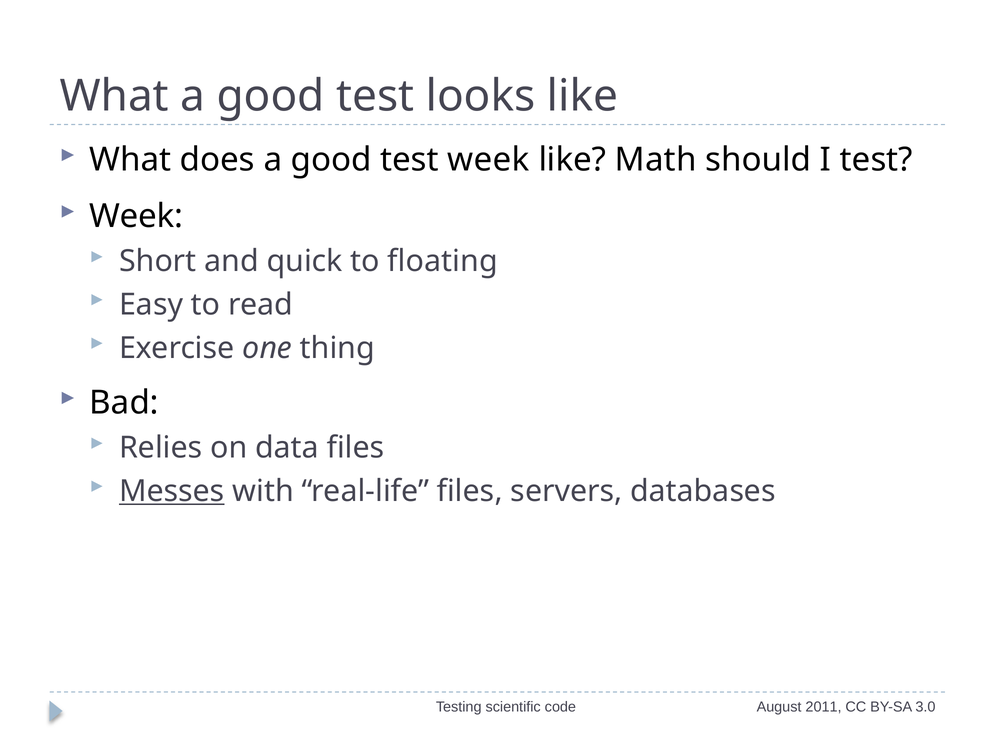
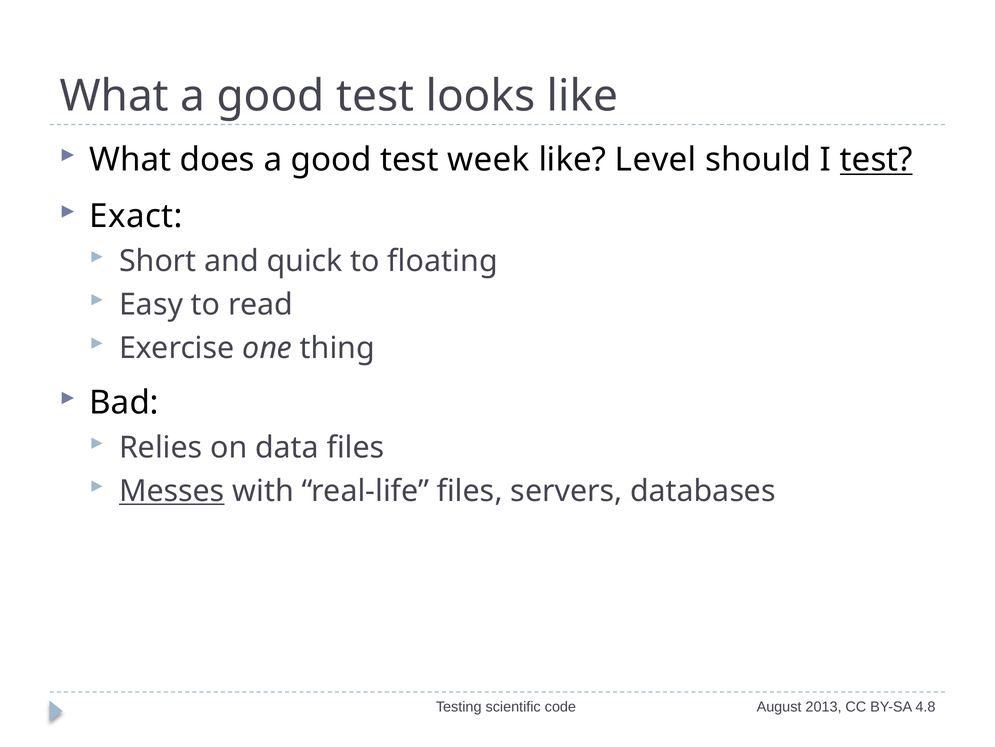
Math: Math -> Level (656, 160)
test underline: none -> present (876, 160)
Week: Week -> Exact (136, 216)
2011: 2011 -> 2013 (824, 706)
3.0: 3.0 -> 4.8 (925, 706)
